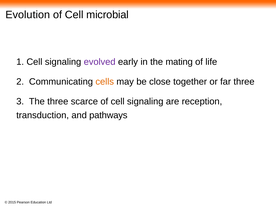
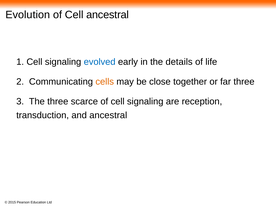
Cell microbial: microbial -> ancestral (108, 15)
evolved colour: purple -> blue (100, 62)
mating: mating -> details (179, 62)
and pathways: pathways -> ancestral (108, 115)
